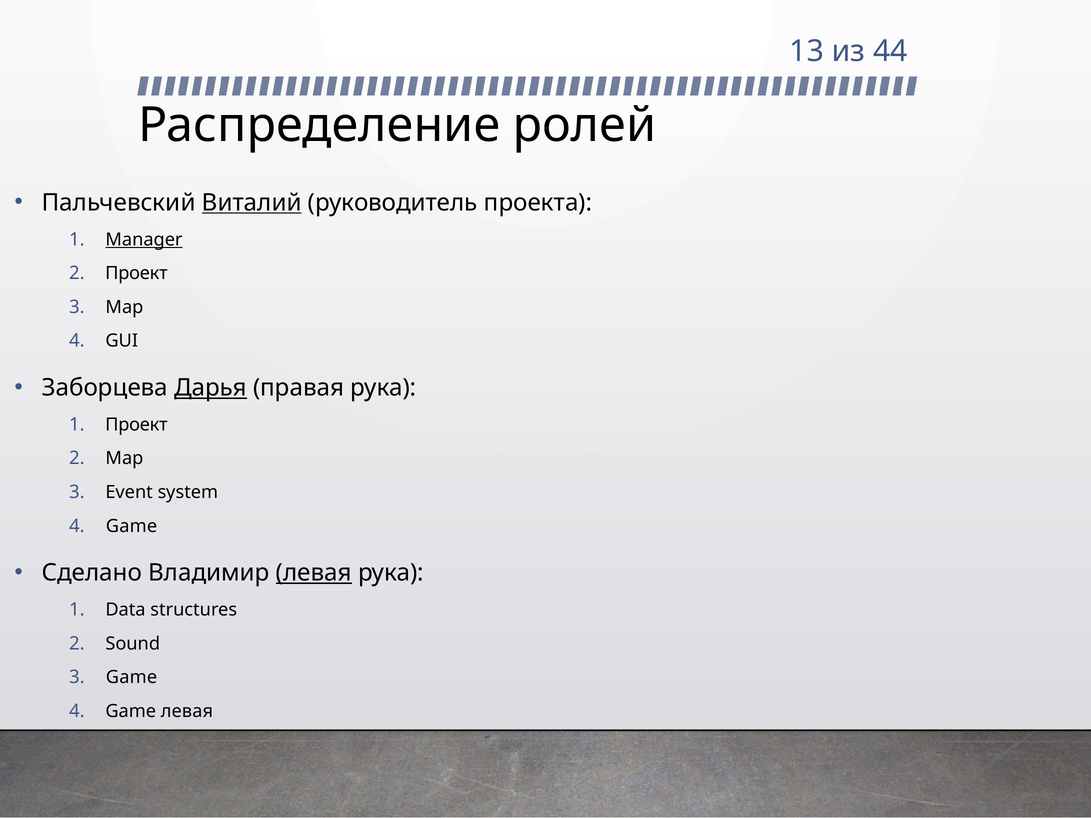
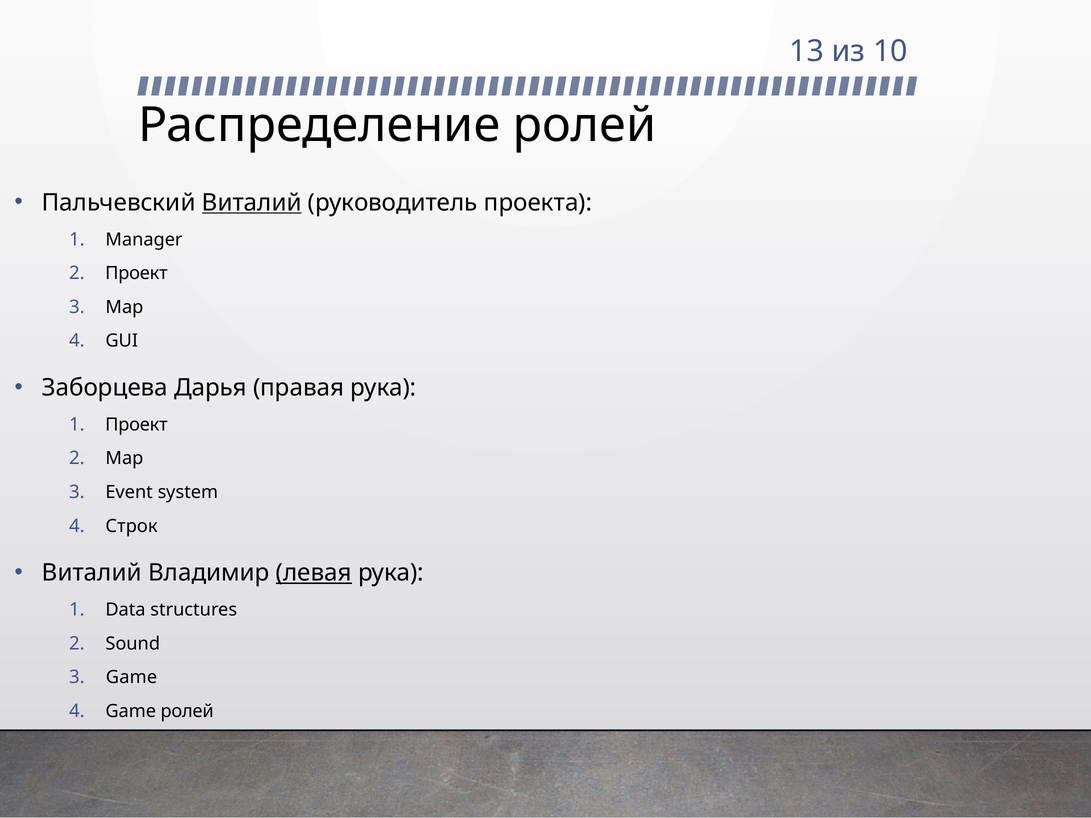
44: 44 -> 10 (890, 52)
Manager underline: present -> none (144, 240)
Дарья underline: present -> none (211, 388)
Game: Game -> Строк (132, 526)
Сделано: Сделано -> Виталий (92, 573)
Game левая: левая -> ролей (187, 711)
